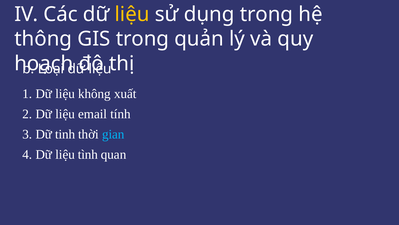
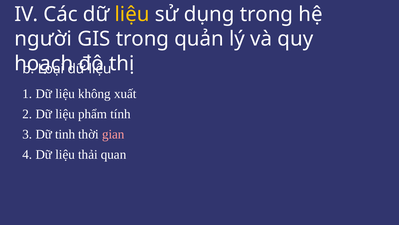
thông: thông -> người (43, 39)
email: email -> phẩm (93, 114)
gian colour: light blue -> pink (113, 134)
tình: tình -> thải (88, 154)
